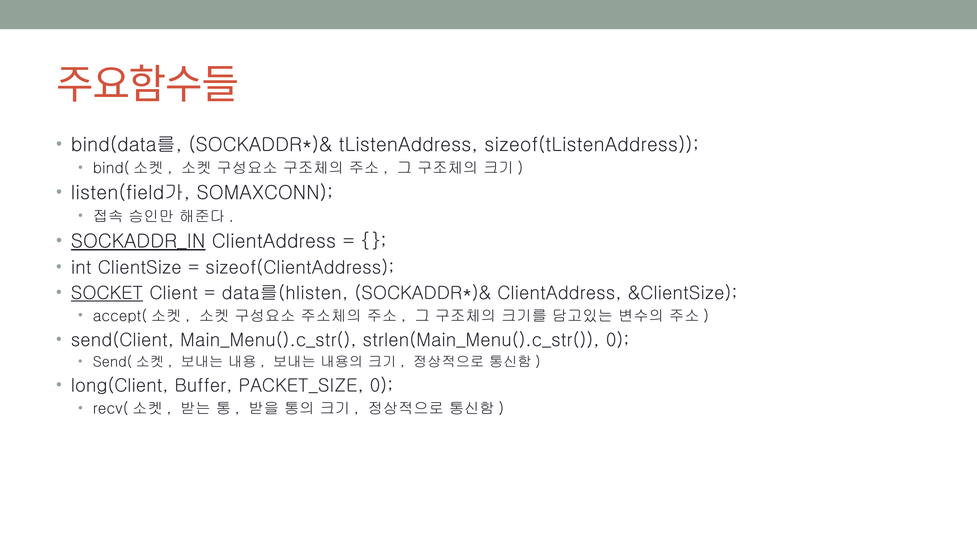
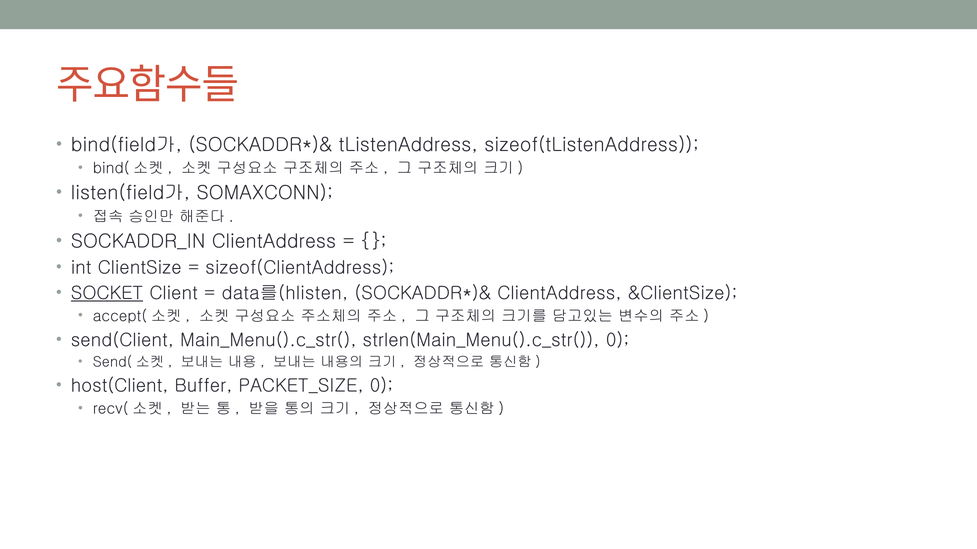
bind(data를: bind(data를 -> bind(field가 (126, 145)
SOCKADDR_IN underline: present -> none (138, 242)
long(Client: long(Client -> host(Client (120, 386)
